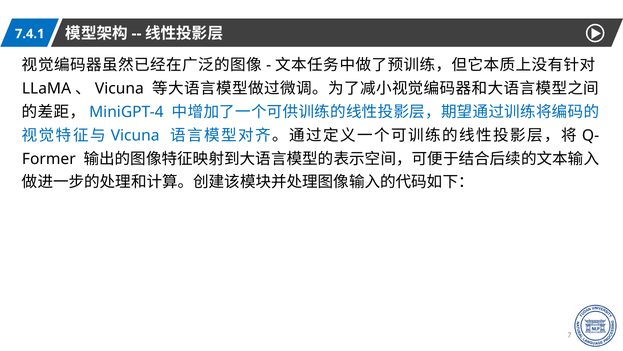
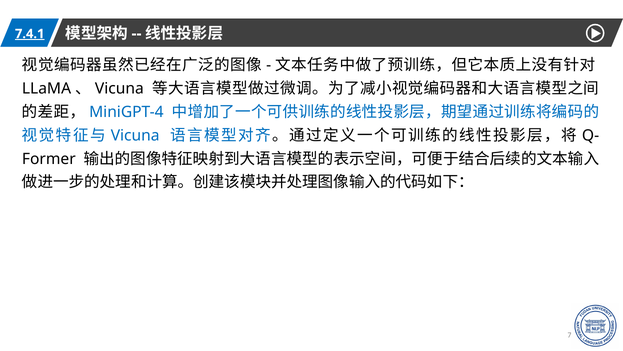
7.4.1 underline: none -> present (30, 34)
